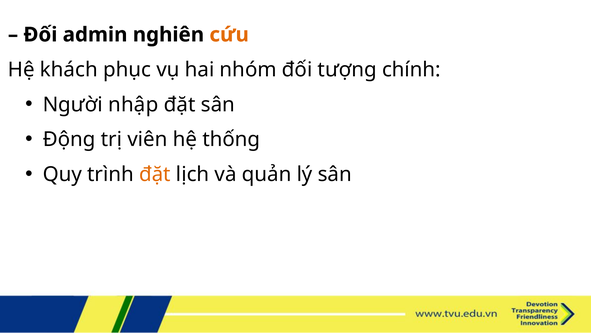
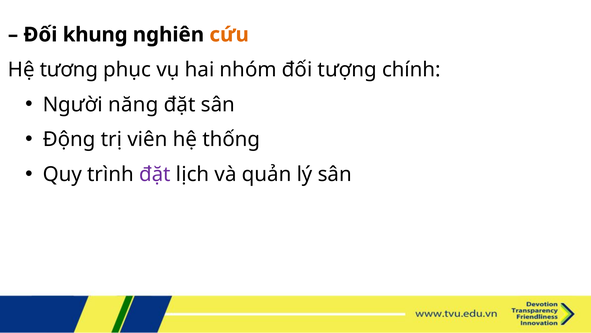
admin: admin -> khung (95, 35)
khách: khách -> tương (69, 70)
nhập: nhập -> năng (133, 104)
đặt colour: orange -> purple (155, 174)
